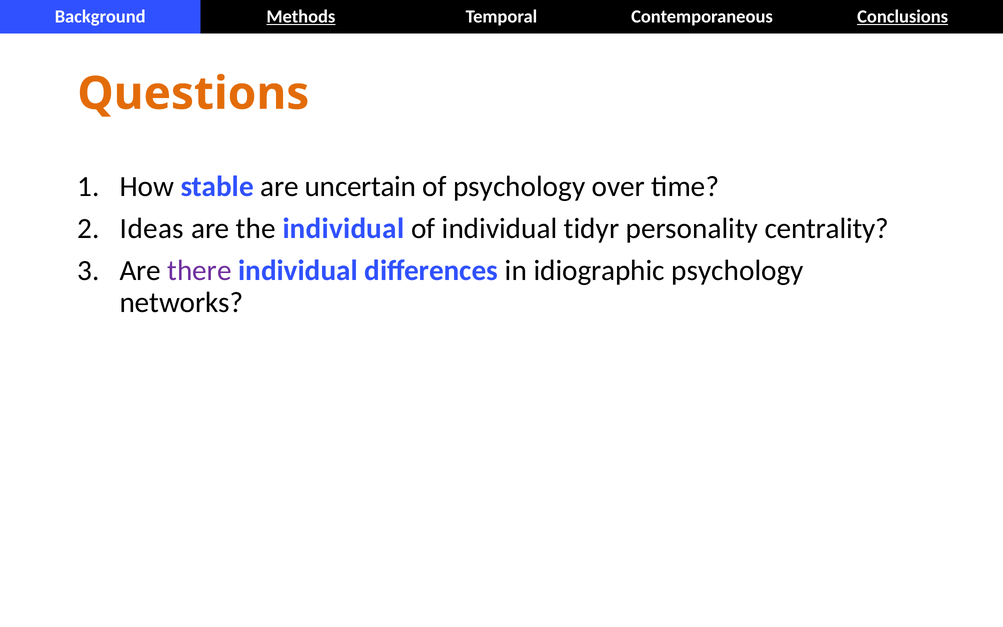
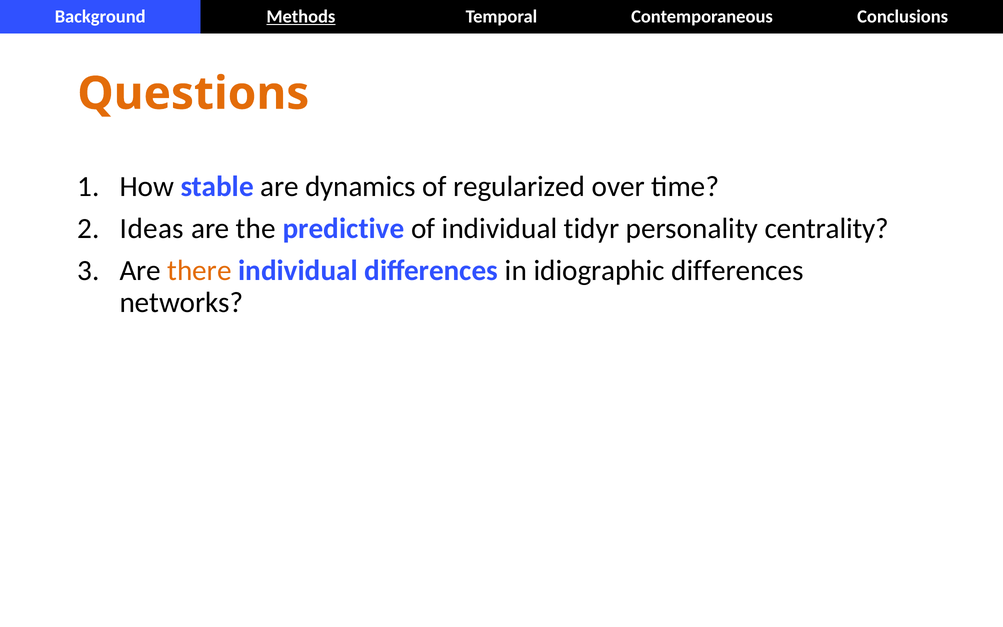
Conclusions underline: present -> none (903, 17)
uncertain: uncertain -> dynamics (360, 187)
of psychology: psychology -> regularized (519, 187)
the individual: individual -> predictive (343, 229)
there colour: purple -> orange (199, 271)
idiographic psychology: psychology -> differences (738, 271)
